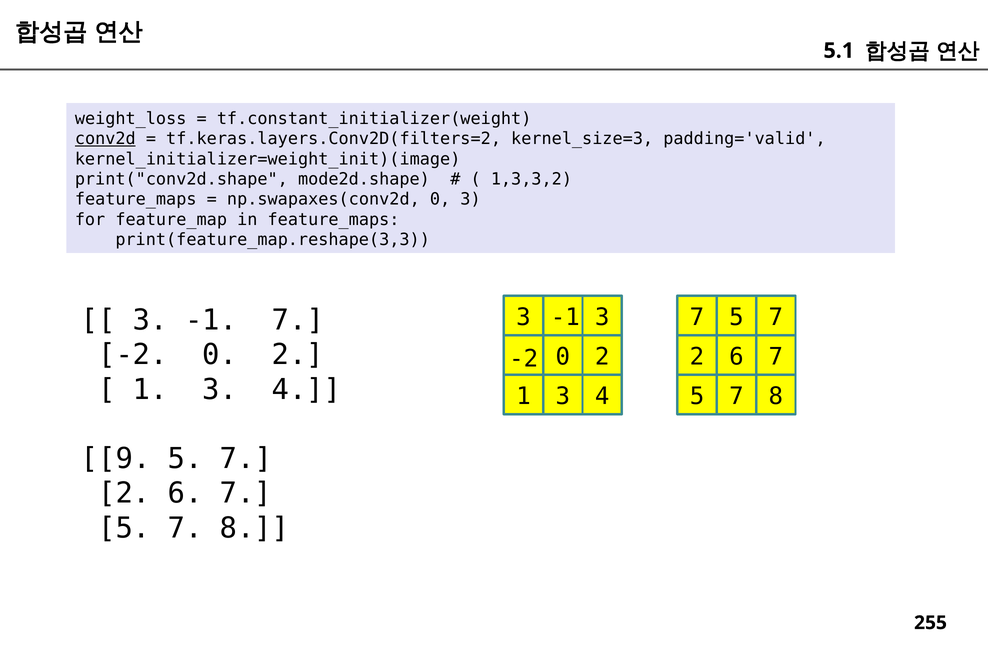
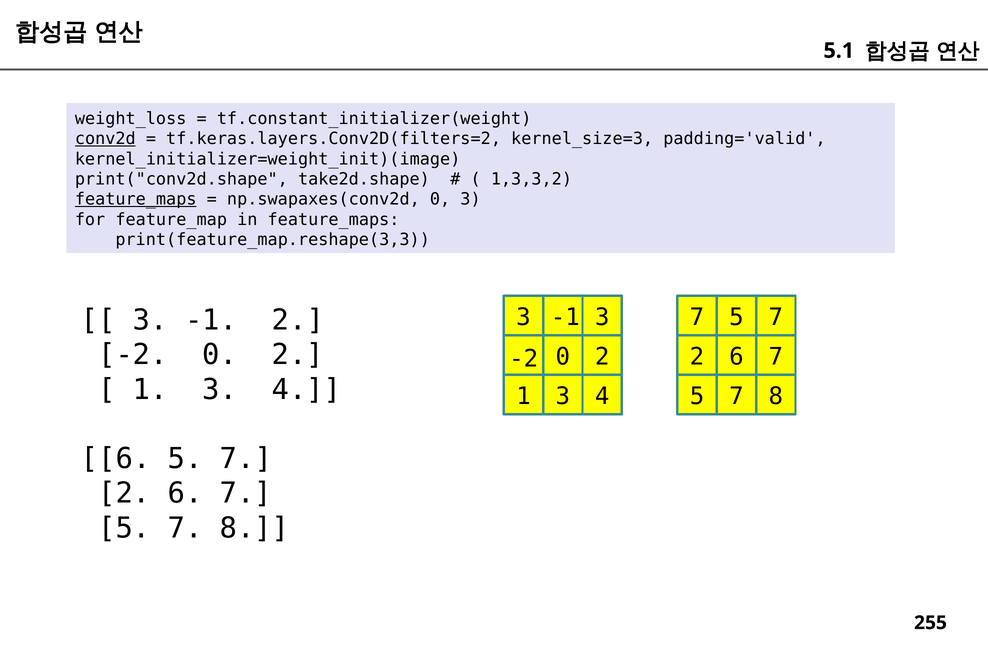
mode2d.shape: mode2d.shape -> take2d.shape (364, 179)
feature_maps underline: none -> present (136, 199)
-1 7: 7 -> 2 (298, 320)
9: 9 -> 6 (116, 459)
